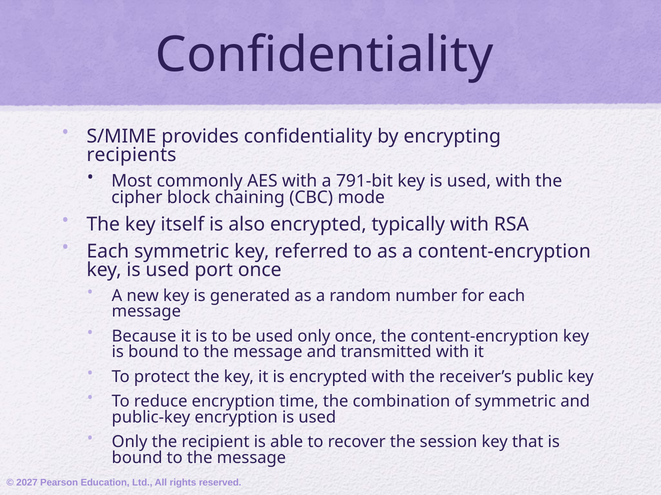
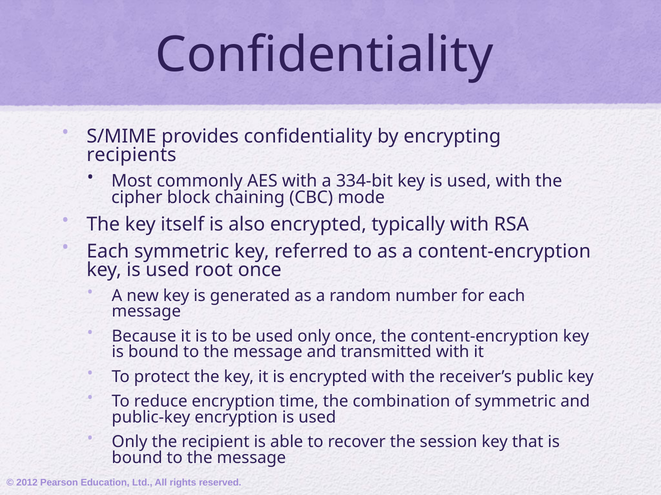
791-bit: 791-bit -> 334-bit (364, 181)
port: port -> root (214, 271)
2027: 2027 -> 2012 (27, 483)
